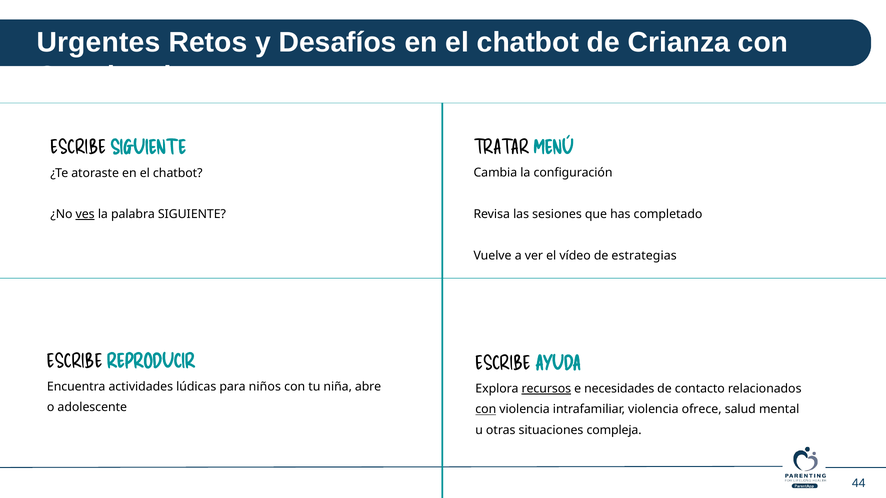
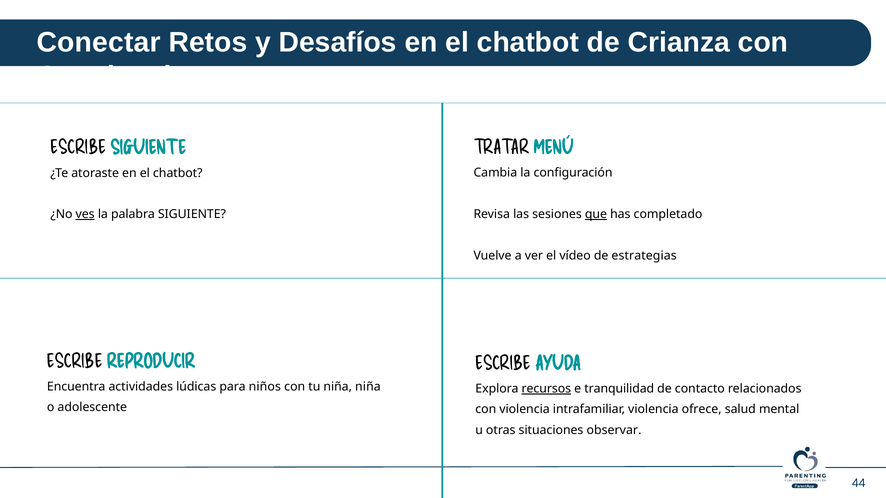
Urgentes: Urgentes -> Conectar (99, 42)
que underline: none -> present (596, 214)
niña abre: abre -> niña (368, 387)
necesidades: necesidades -> tranquilidad (619, 389)
con underline: present -> none (486, 410)
compleja: compleja -> observar (614, 430)
